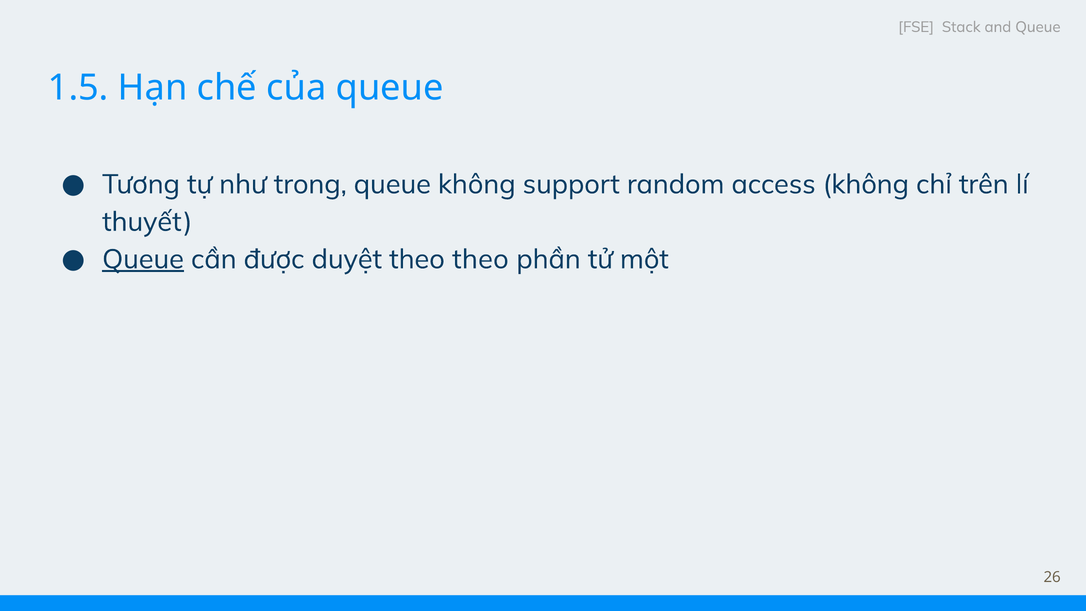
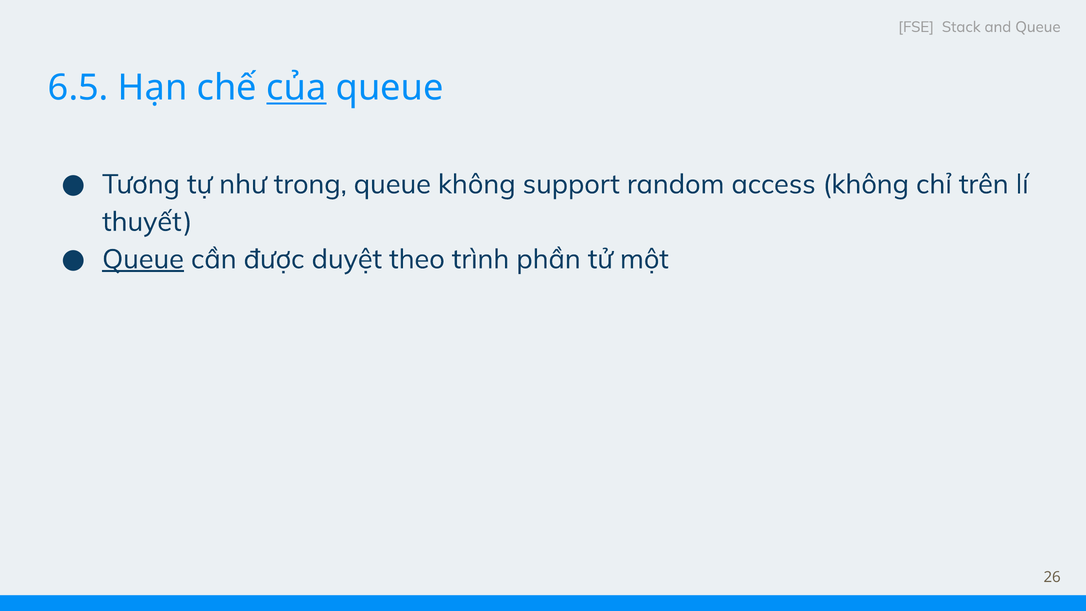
1.5: 1.5 -> 6.5 (78, 88)
của underline: none -> present (296, 88)
theo theo: theo -> trình (481, 259)
